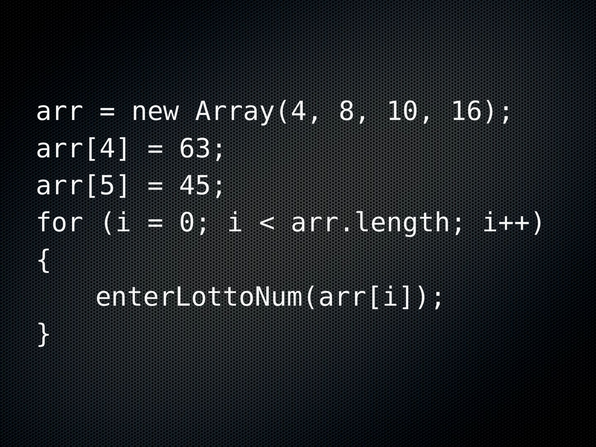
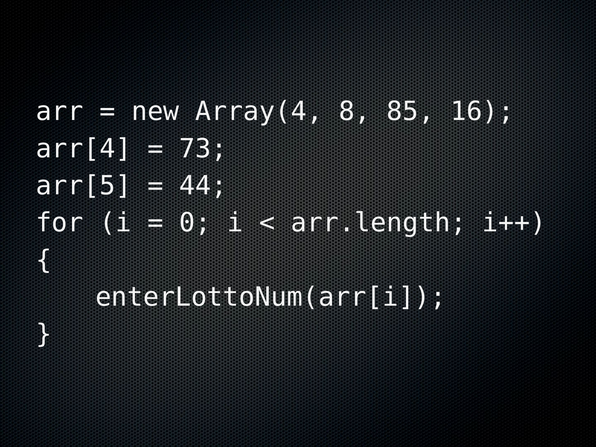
10: 10 -> 85 (410, 111)
63: 63 -> 73 (203, 149)
45: 45 -> 44 (203, 186)
